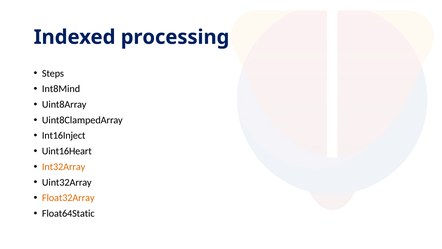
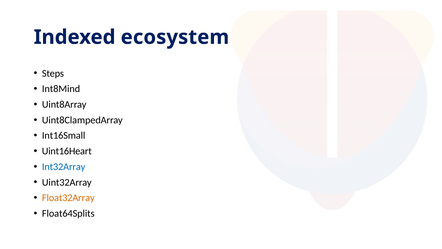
processing: processing -> ecosystem (175, 37)
Int16Inject: Int16Inject -> Int16Small (64, 135)
Int32Array colour: orange -> blue (64, 167)
Float64Static: Float64Static -> Float64Splits (68, 213)
